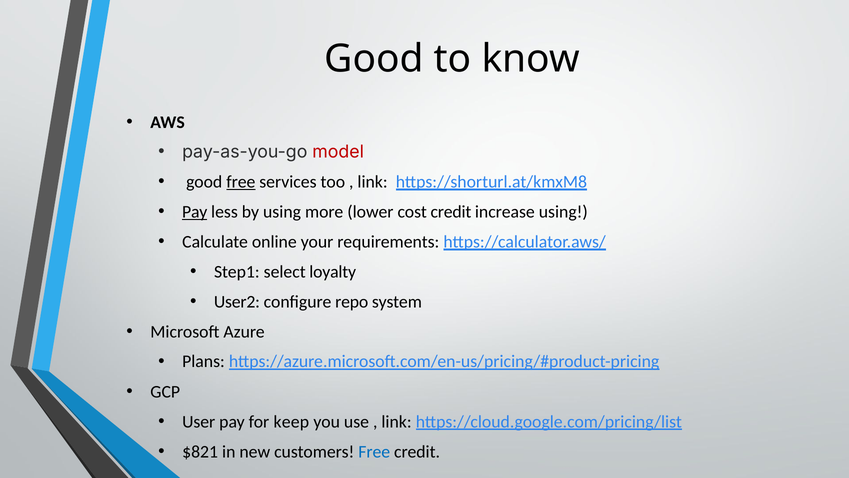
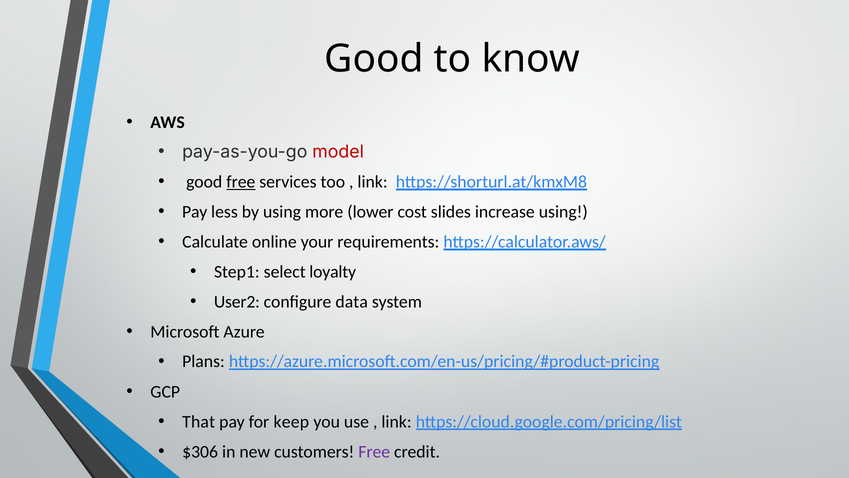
Pay underline: present -> none (195, 212)
cost credit: credit -> slides (451, 212)
repo: repo -> data (352, 302)
User: User -> That (199, 421)
$821: $821 -> $306 (200, 451)
Free colour: blue -> purple (374, 451)
